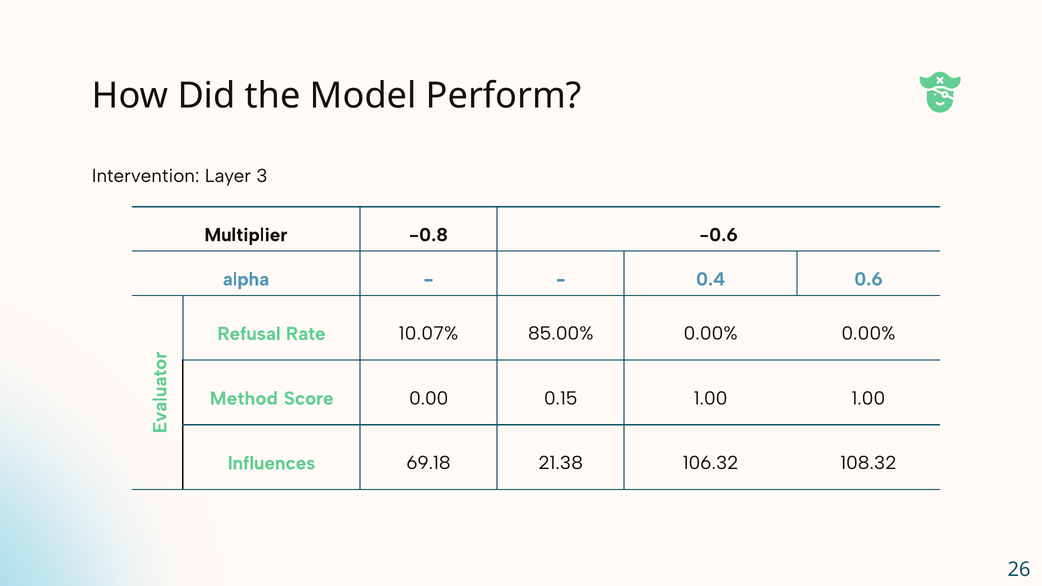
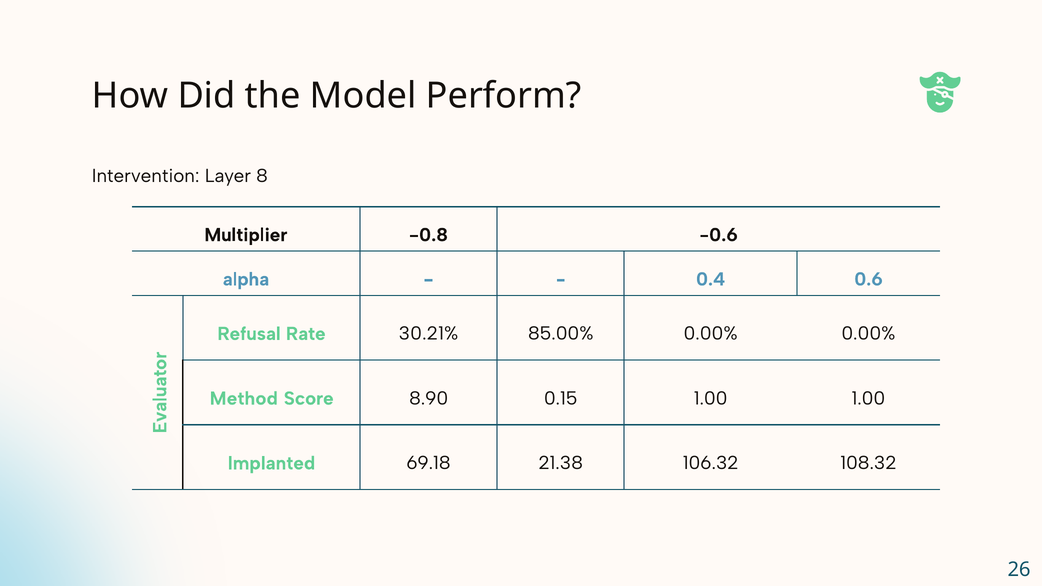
3: 3 -> 8 (262, 176)
10.07%: 10.07% -> 30.21% (429, 334)
0.00: 0.00 -> 8.90 (429, 399)
Influences: Influences -> Implanted (271, 463)
